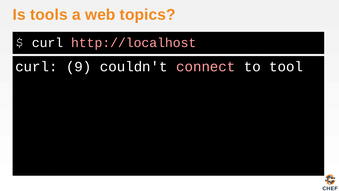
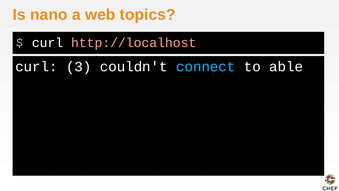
tools: tools -> nano (49, 15)
9: 9 -> 3 (79, 67)
connect colour: pink -> light blue (206, 67)
tool: tool -> able (286, 67)
